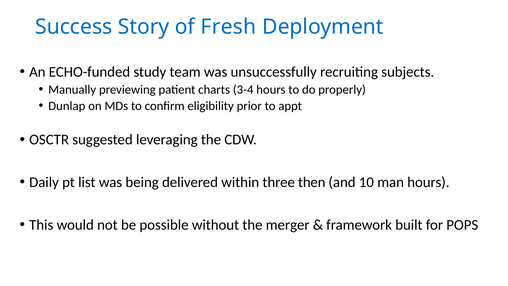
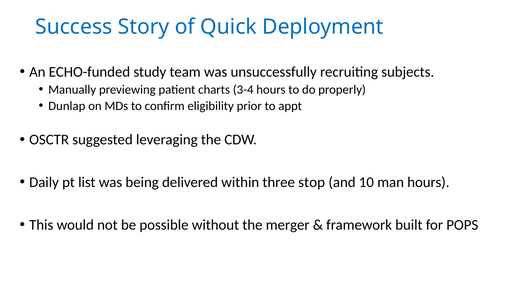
Fresh: Fresh -> Quick (229, 27)
then: then -> stop (312, 182)
